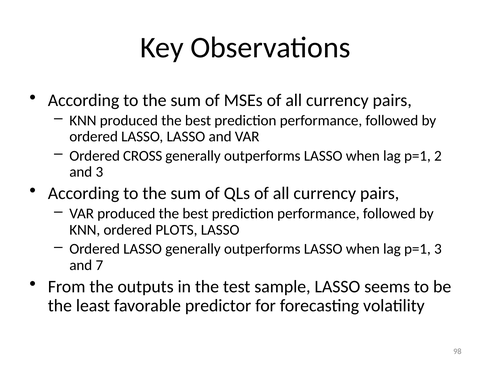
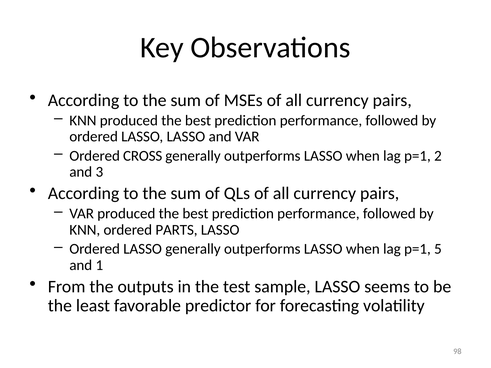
PLOTS: PLOTS -> PARTS (177, 230)
p=1 3: 3 -> 5 (438, 249)
7: 7 -> 1 (99, 265)
